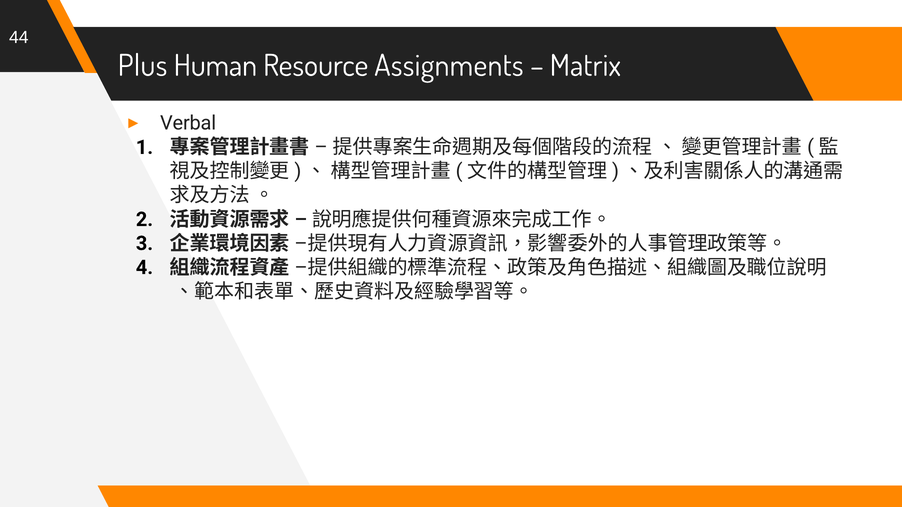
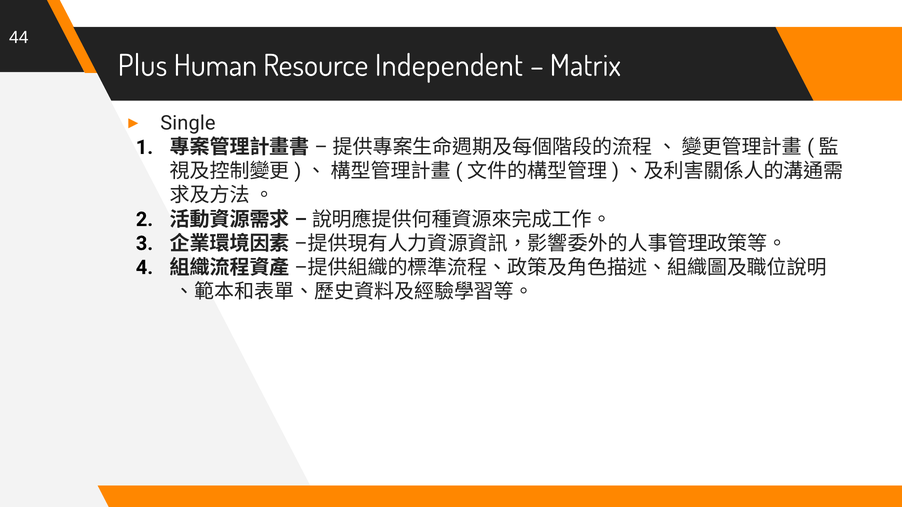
Assignments: Assignments -> Independent (449, 66)
Verbal: Verbal -> Single (188, 123)
